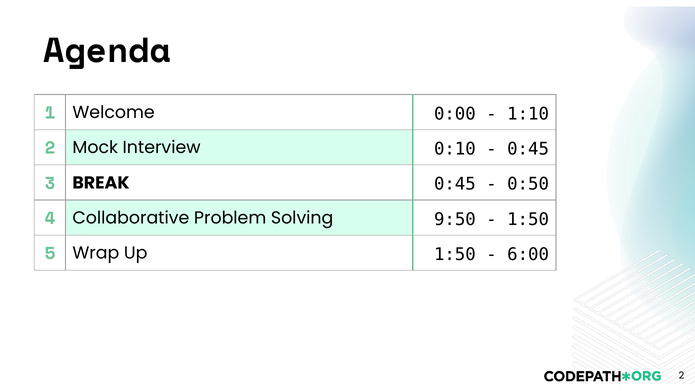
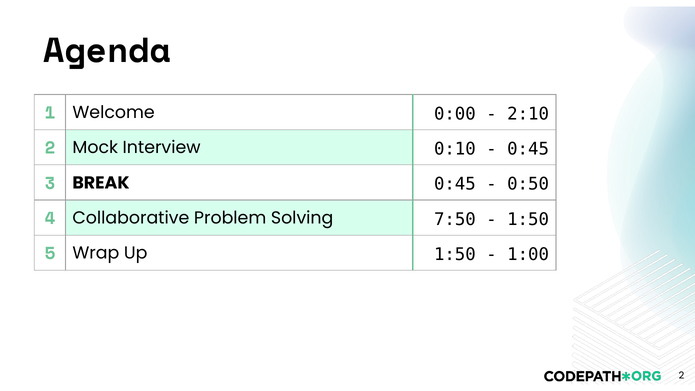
1:10: 1:10 -> 2:10 (528, 114)
9:50: 9:50 -> 7:50 (455, 219)
6:00: 6:00 -> 1:00 (528, 255)
